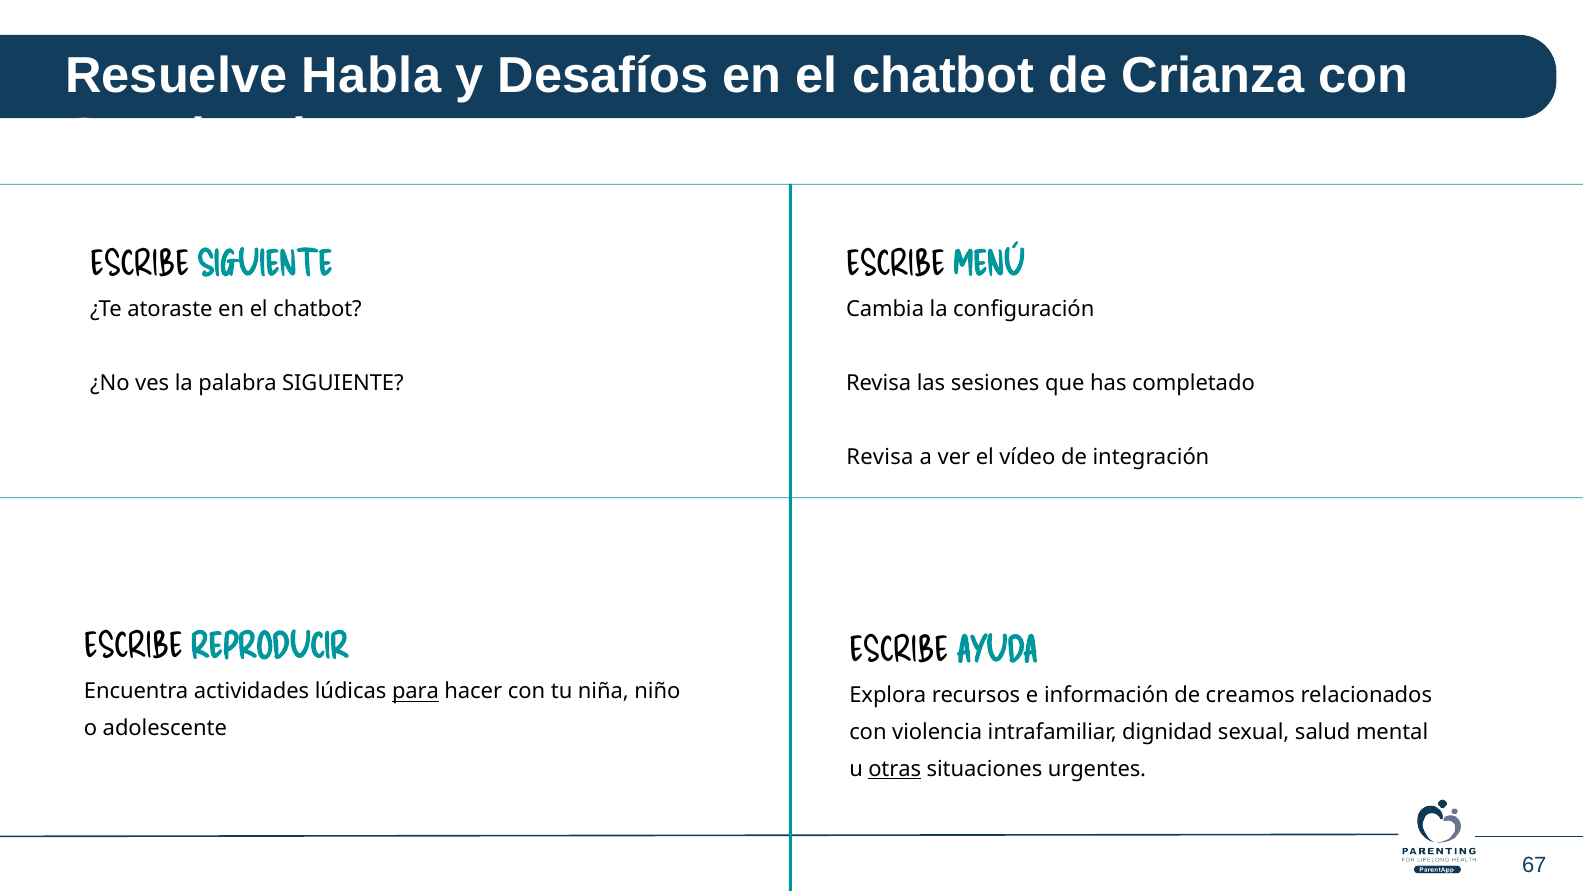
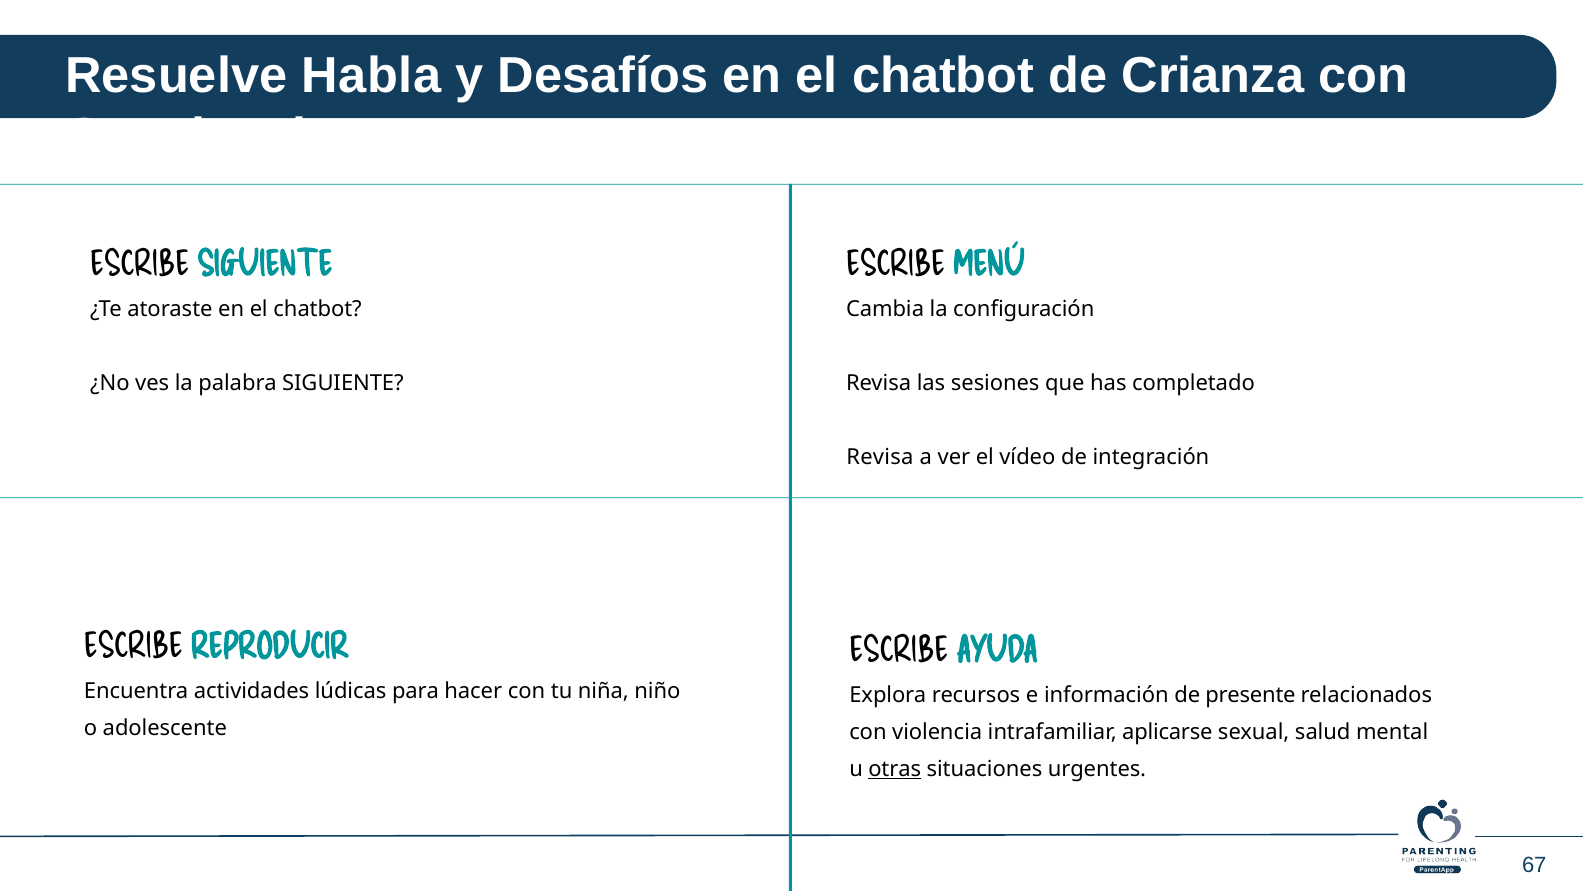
para underline: present -> none (415, 691)
creamos: creamos -> presente (1250, 695)
dignidad: dignidad -> aplicarse (1167, 732)
